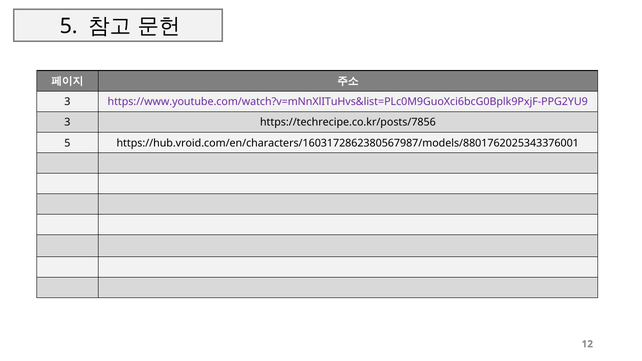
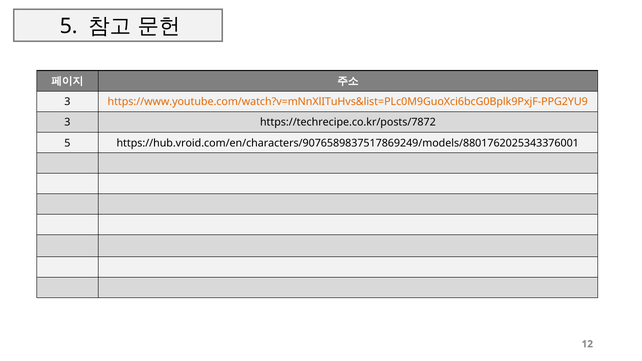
https://www.youtube.com/watch?v=mNnXlITuHvs&list=PLc0M9GuoXci6bcG0Bplk9PxjF-PPG2YU9 colour: purple -> orange (348, 102)
https://techrecipe.co.kr/posts/7856: https://techrecipe.co.kr/posts/7856 -> https://techrecipe.co.kr/posts/7872 (348, 123)
https://hub.vroid.com/en/characters/1603172862380567987/models/8801762025343376001: https://hub.vroid.com/en/characters/1603172862380567987/models/8801762025343376001 -> https://hub.vroid.com/en/characters/9076589837517869249/models/8801762025343376001 (348, 143)
